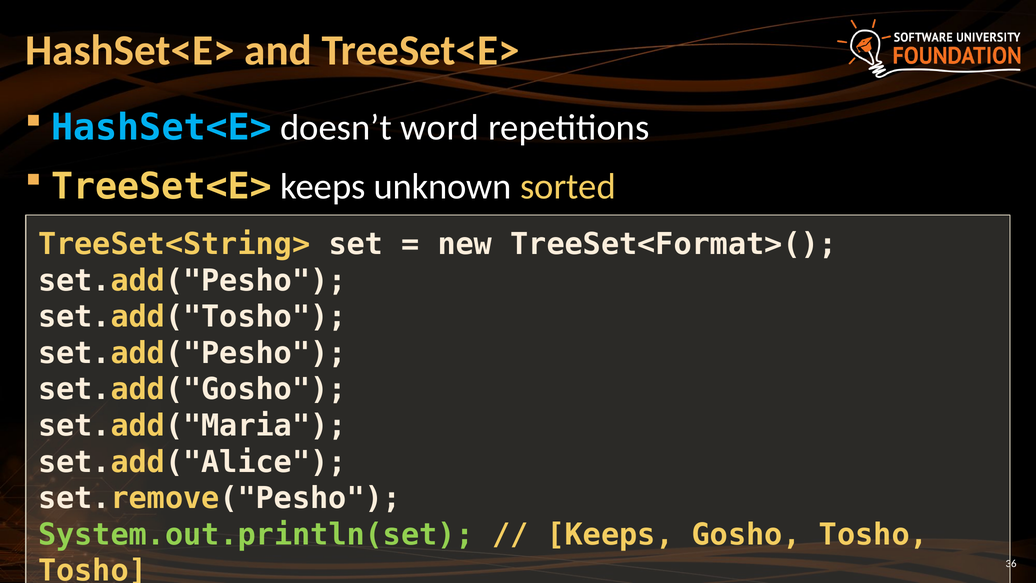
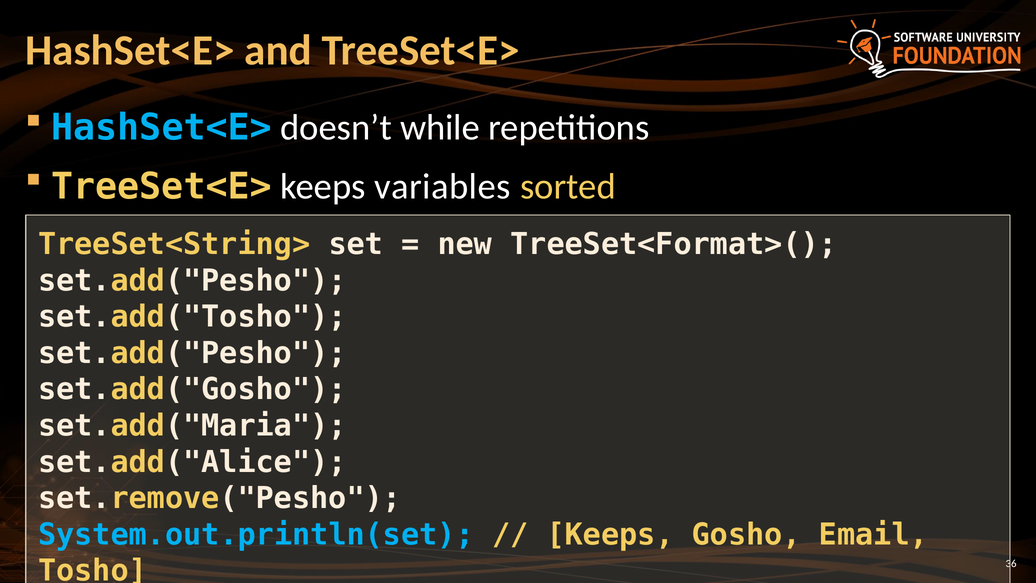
word: word -> while (440, 128)
unknown: unknown -> variables (442, 187)
System.out.println(set colour: light green -> light blue (256, 535)
Gosho Tosho: Tosho -> Email (873, 535)
